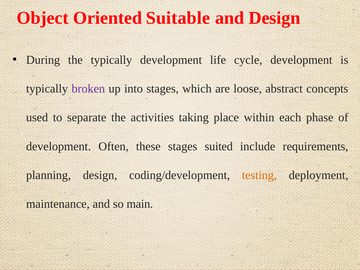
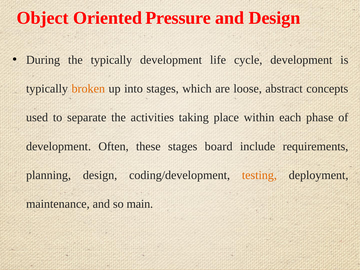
Suitable: Suitable -> Pressure (178, 18)
broken colour: purple -> orange (88, 89)
suited: suited -> board (219, 146)
